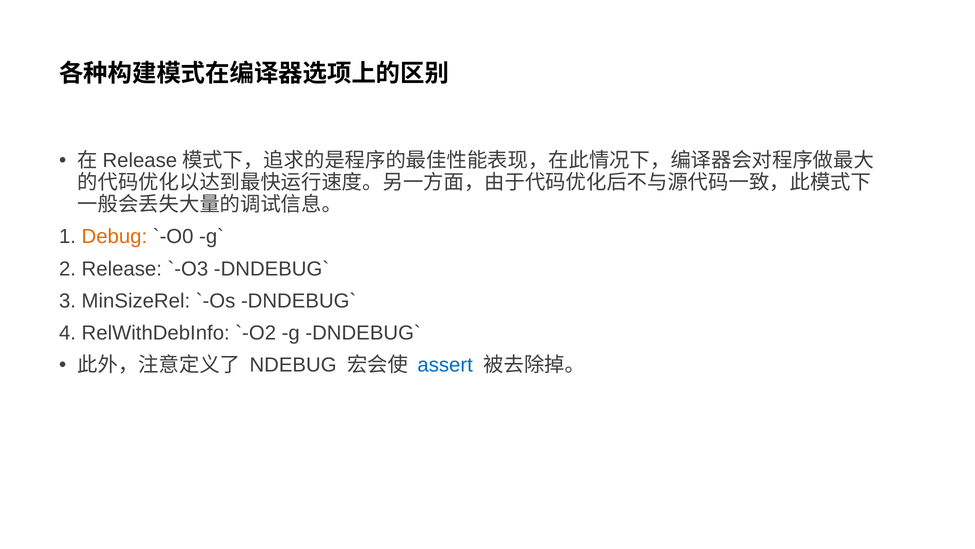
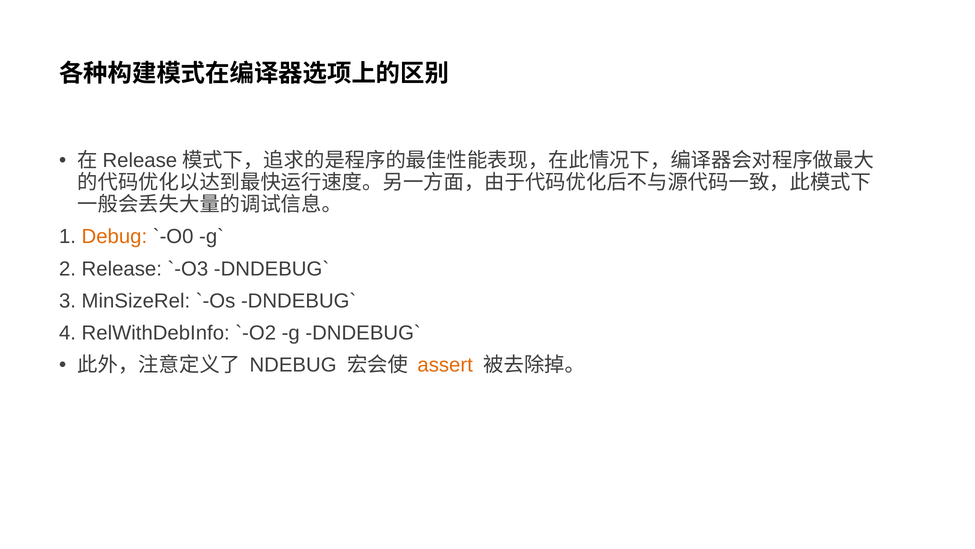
assert colour: blue -> orange (445, 365)
